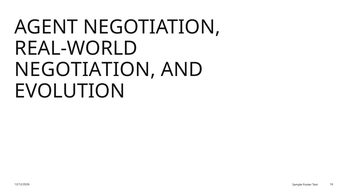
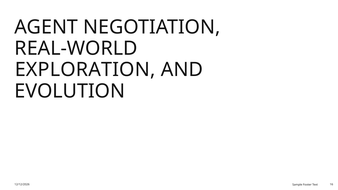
NEGOTIATION: NEGOTIATION -> EXPLORATION (85, 70)
